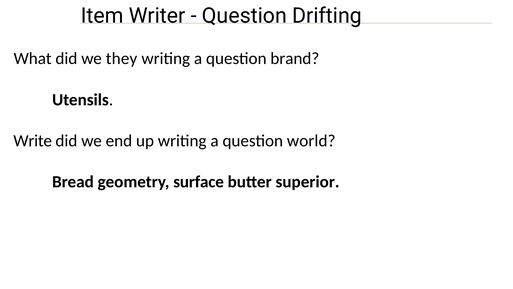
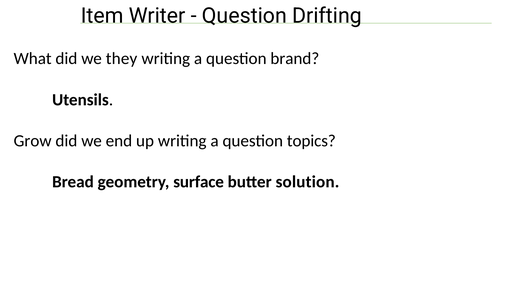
Write: Write -> Grow (33, 141)
world: world -> topics (311, 141)
superior: superior -> solution (307, 182)
